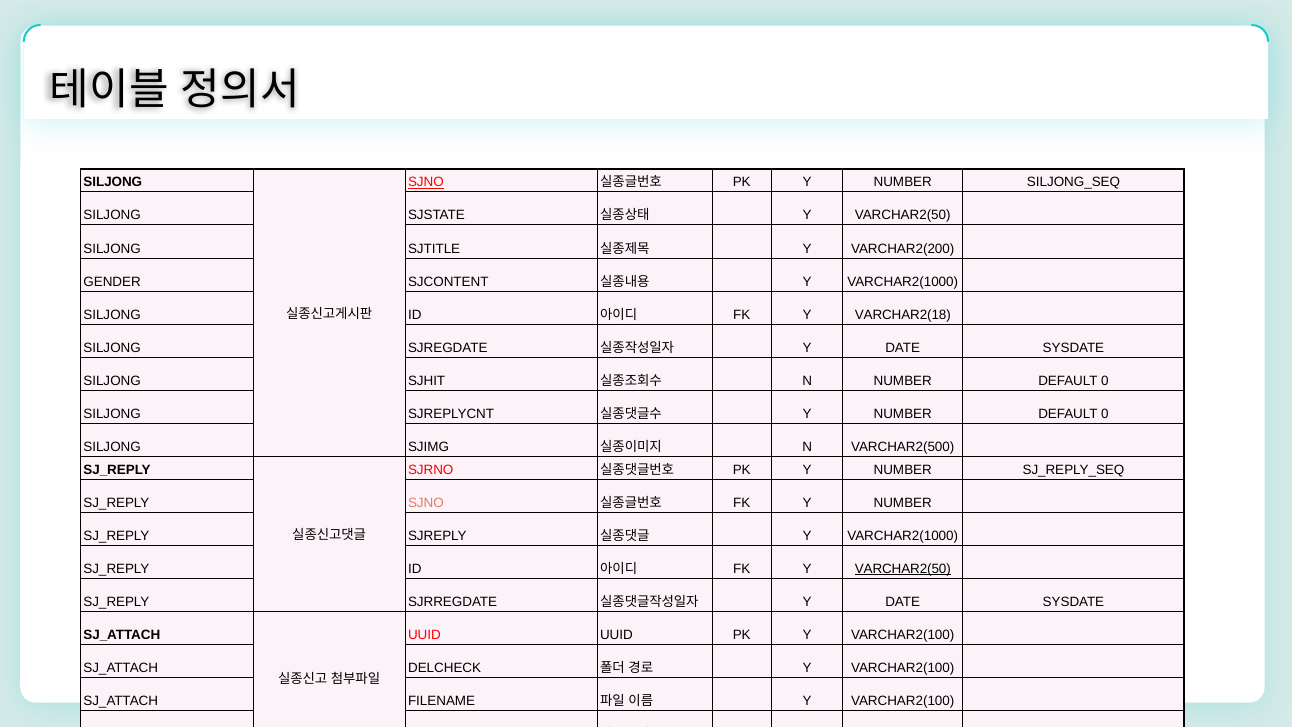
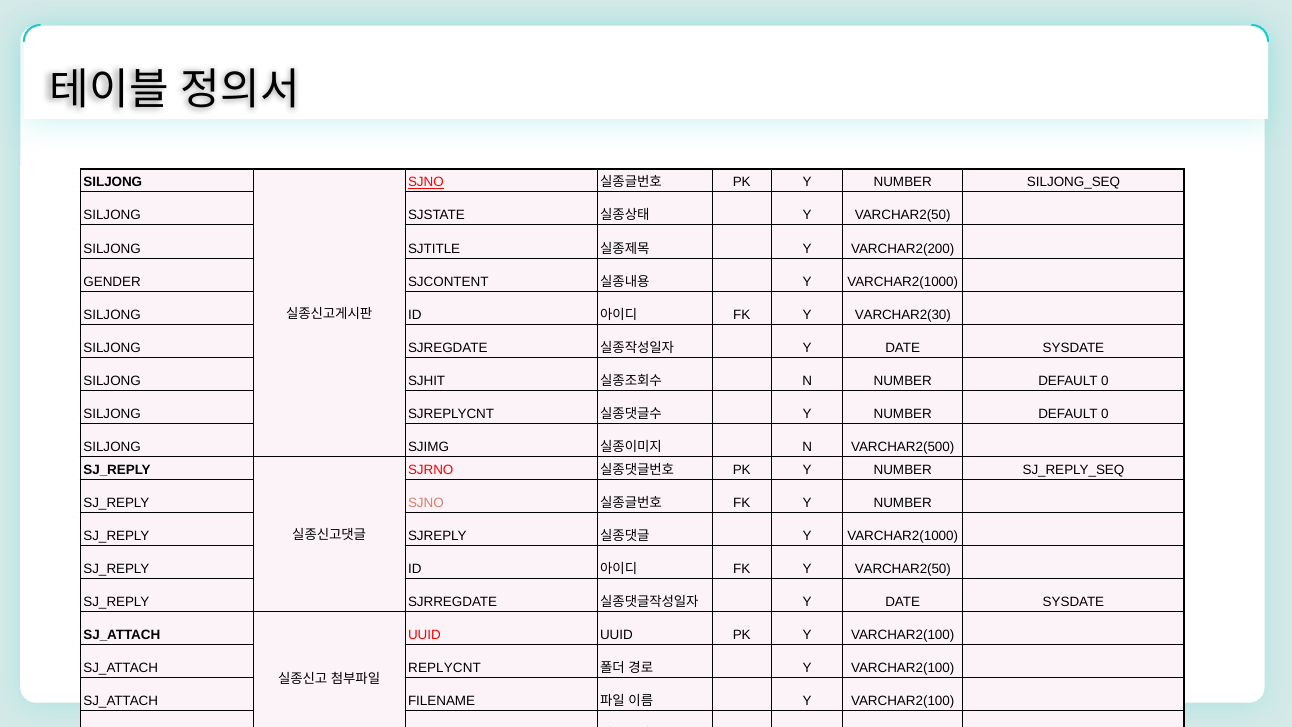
VARCHAR2(18: VARCHAR2(18 -> VARCHAR2(30 (903, 315)
VARCHAR2(50 underline: present -> none (903, 569)
DELCHECK: DELCHECK -> REPLYCNT (445, 668)
